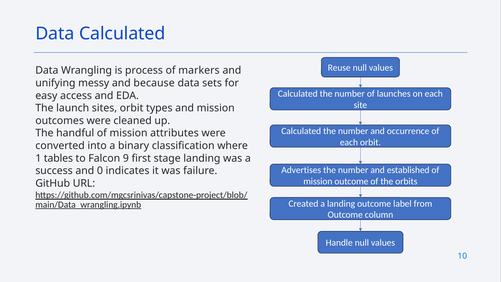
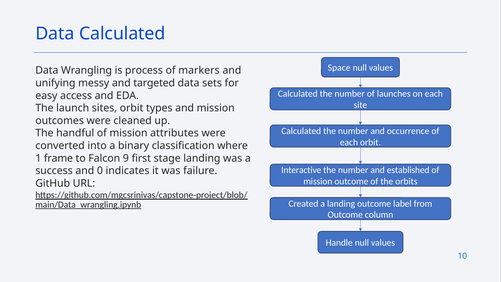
Reuse: Reuse -> Space (339, 68)
because: because -> targeted (154, 83)
tables: tables -> frame (58, 158)
Advertises: Advertises -> Interactive (301, 170)
